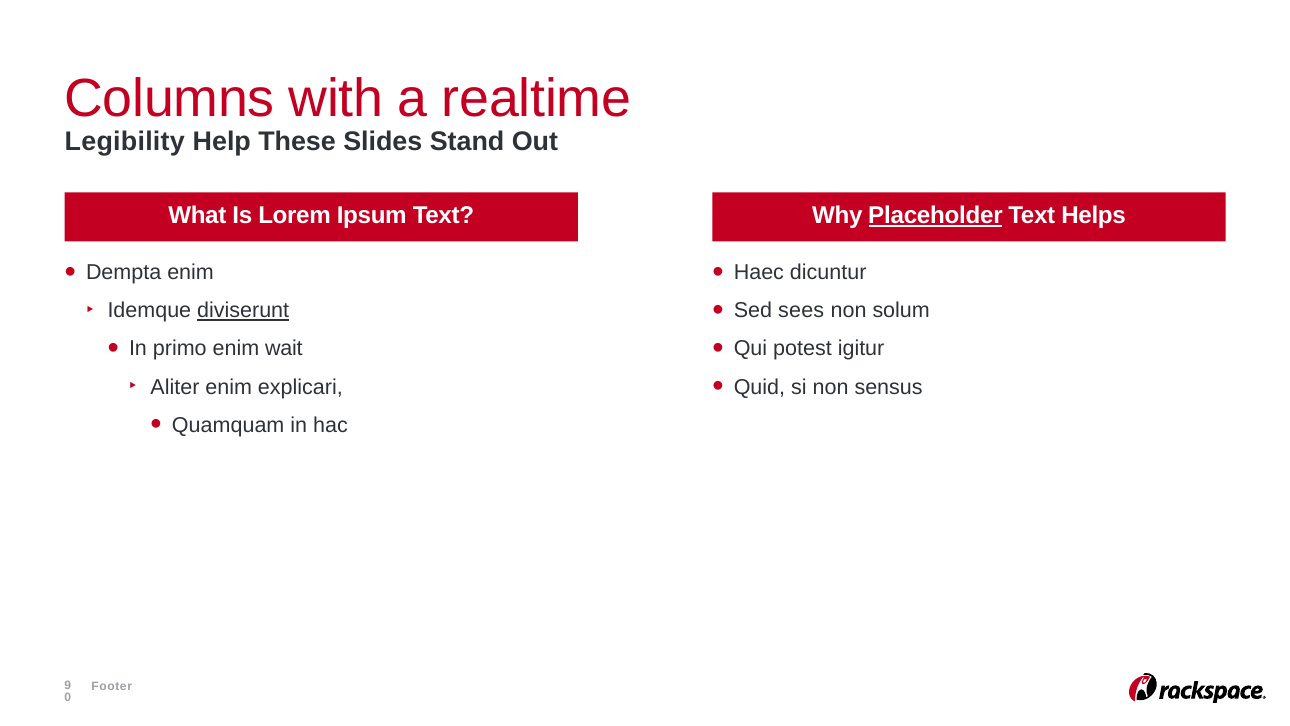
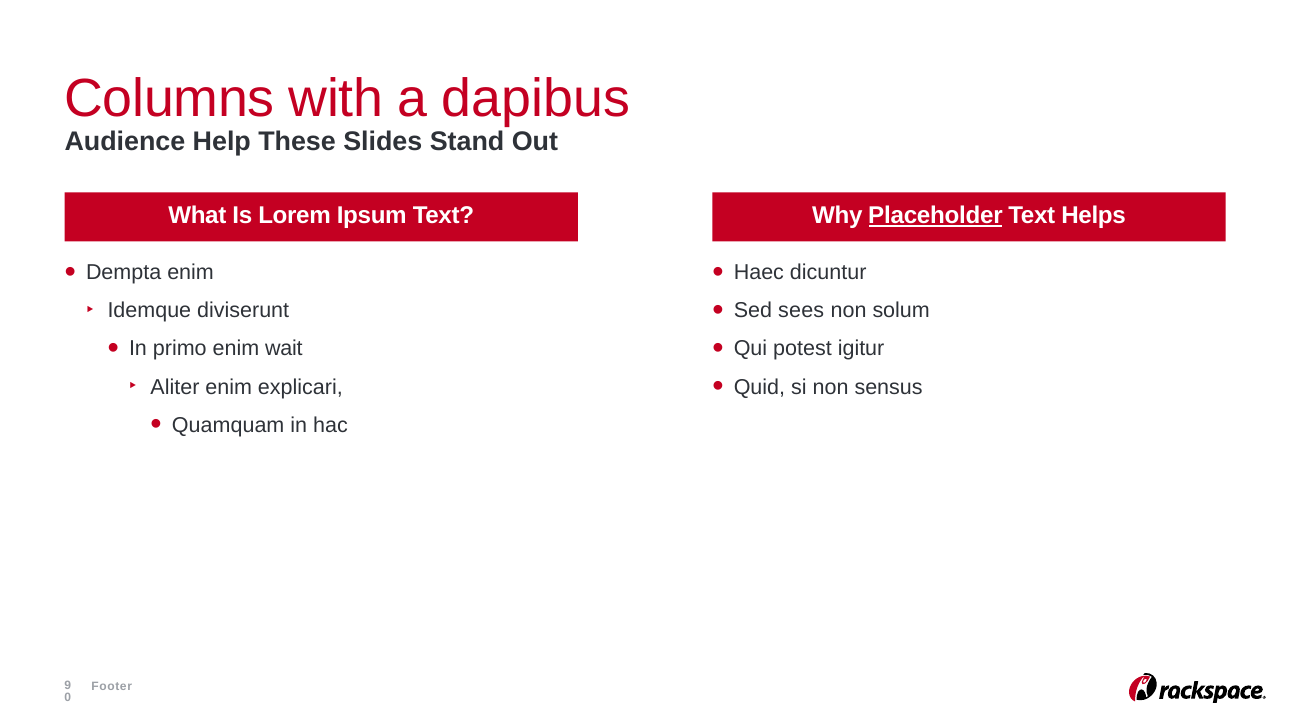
realtime: realtime -> dapibus (536, 99)
Legibility: Legibility -> Audience (125, 141)
diviserunt underline: present -> none (243, 311)
